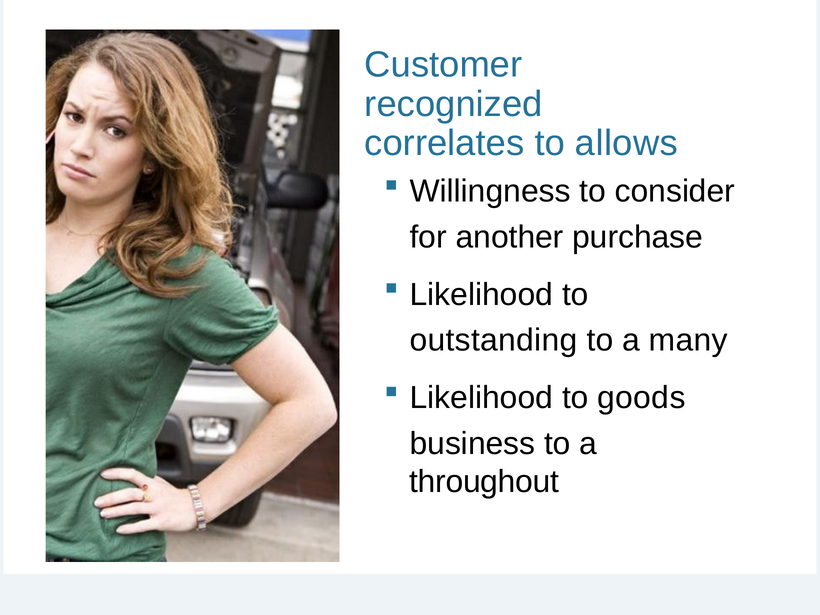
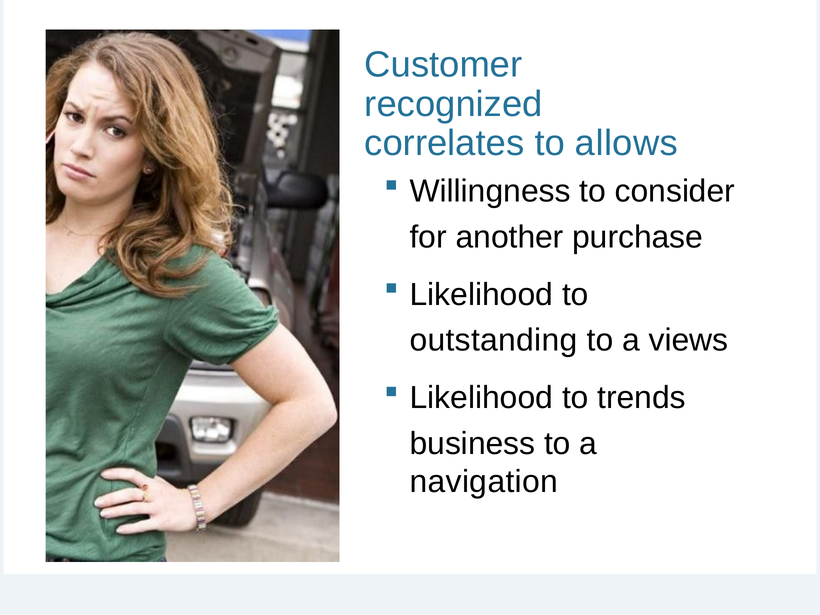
many: many -> views (689, 340)
goods: goods -> trends (642, 398)
throughout: throughout -> navigation (484, 482)
